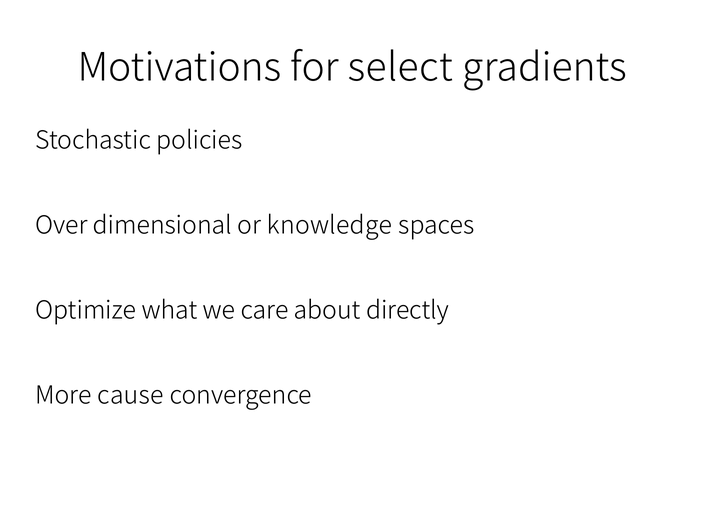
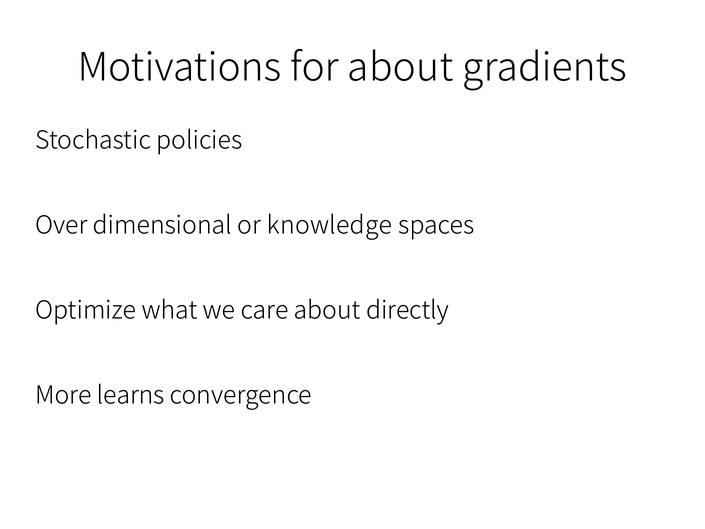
for select: select -> about (400, 68)
cause: cause -> learns (131, 395)
